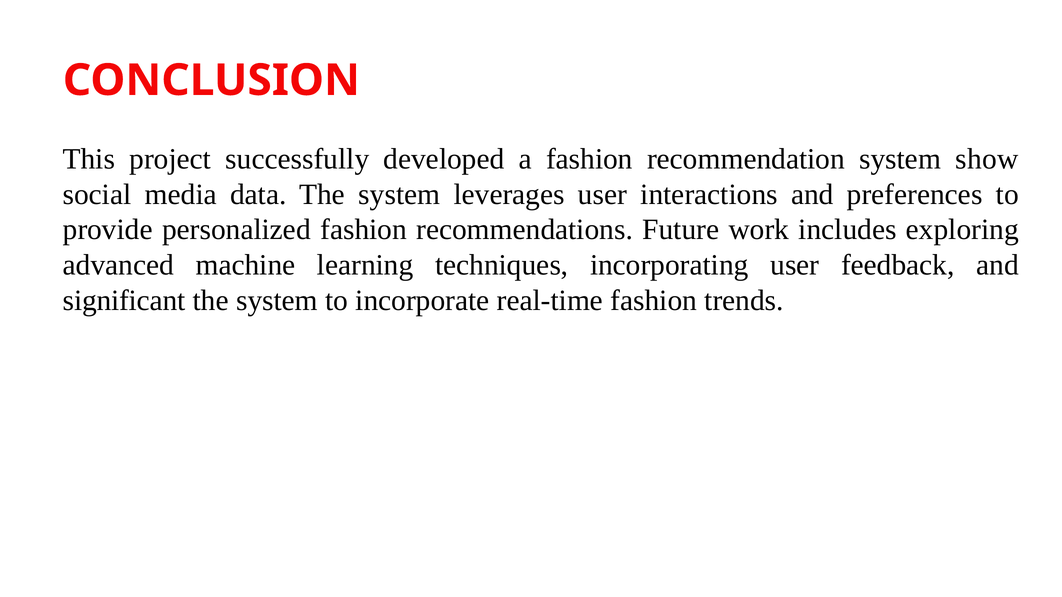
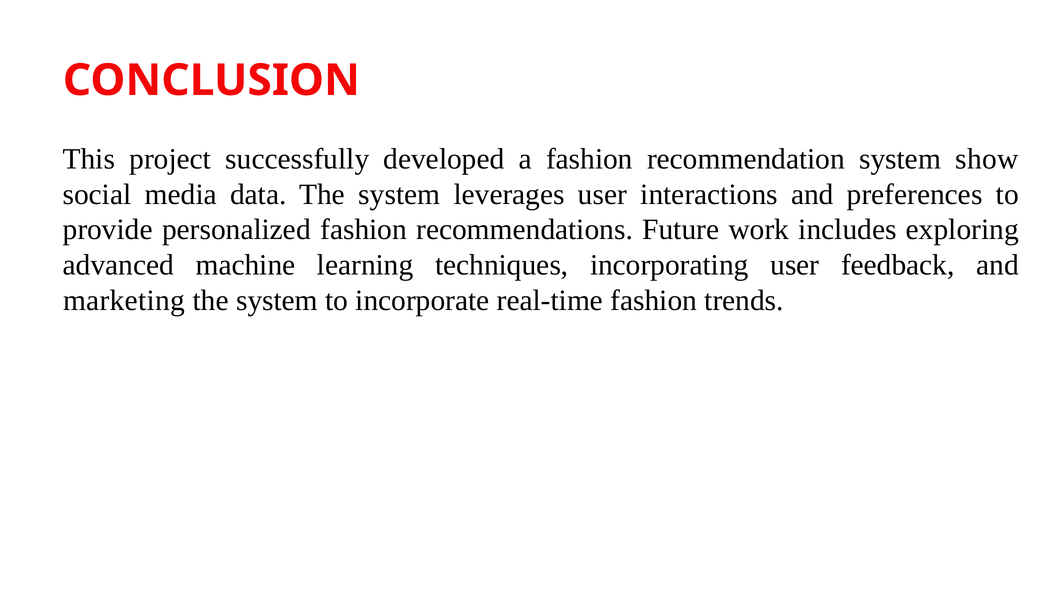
significant: significant -> marketing (124, 301)
